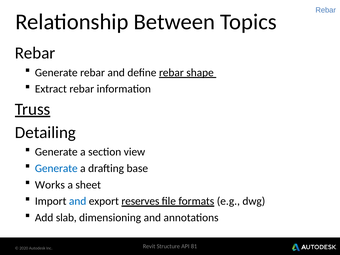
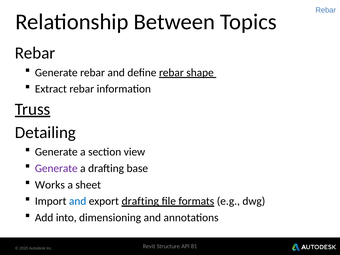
Generate colour: blue -> purple (56, 168)
export reserves: reserves -> drafting (140, 201)
slab: slab -> into (66, 218)
